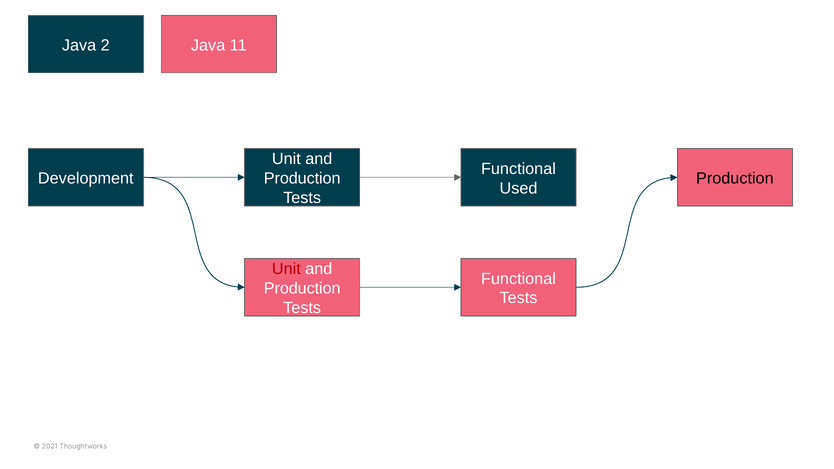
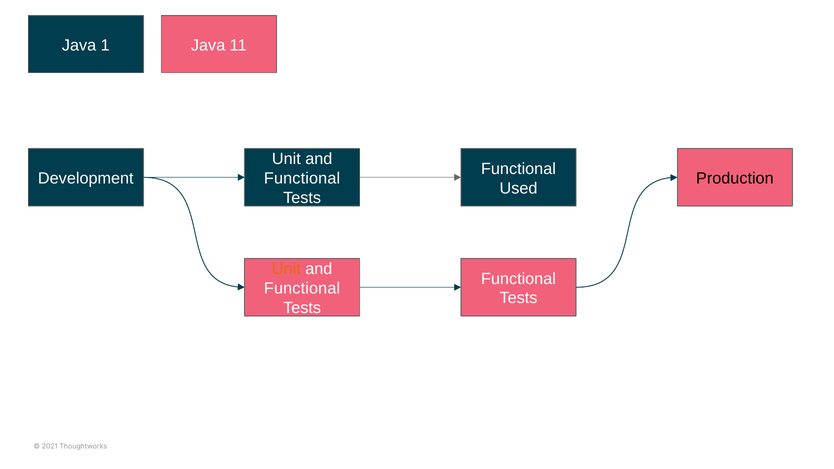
2: 2 -> 1 (105, 45)
Production: Production -> Functional (302, 178)
Unit colour: red -> orange (286, 269)
Production: Production -> Functional (302, 288)
